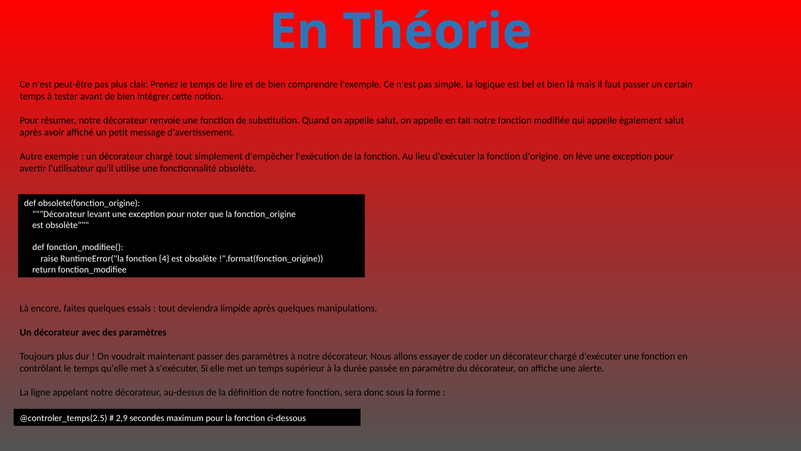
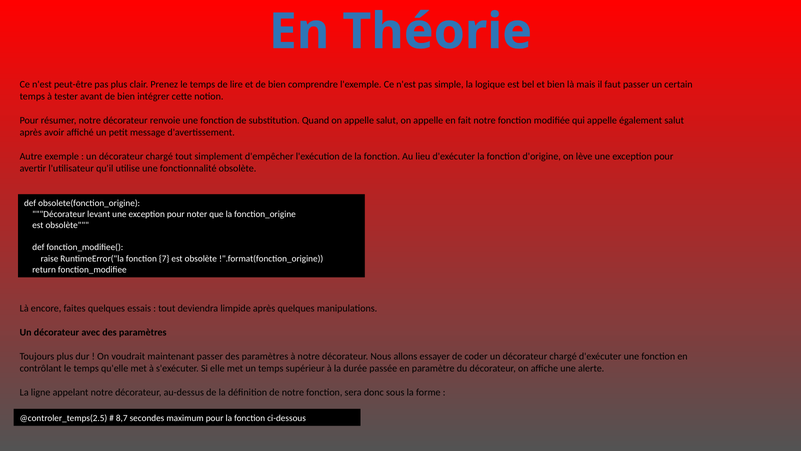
4: 4 -> 7 (164, 258)
2,9: 2,9 -> 8,7 (122, 418)
